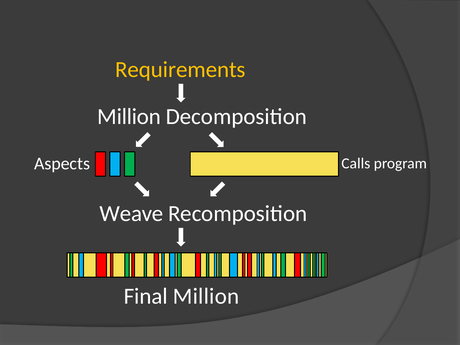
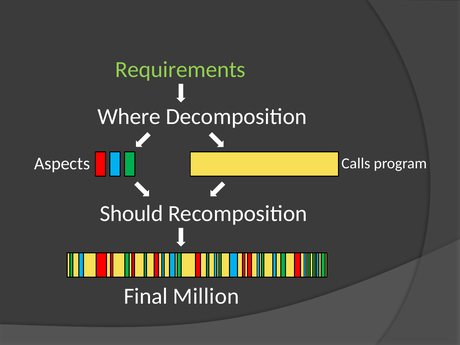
Requirements colour: yellow -> light green (180, 69)
Million: Million -> Where (129, 117)
Weave: Weave -> Should (131, 214)
